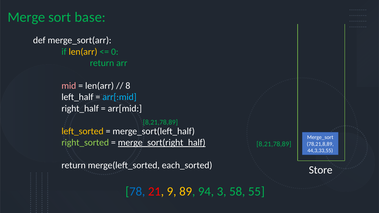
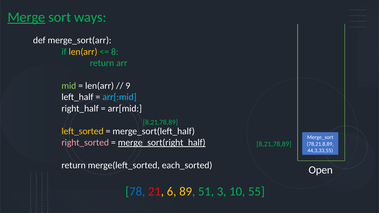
Merge underline: none -> present (26, 17)
base: base -> ways (90, 17)
0: 0 -> 8 (115, 52)
mid colour: pink -> light green (69, 86)
8: 8 -> 9 (128, 86)
right_sorted colour: light green -> pink (85, 143)
Store: Store -> Open (321, 170)
9: 9 -> 6 (172, 192)
94: 94 -> 51 (206, 192)
58: 58 -> 10 (237, 192)
